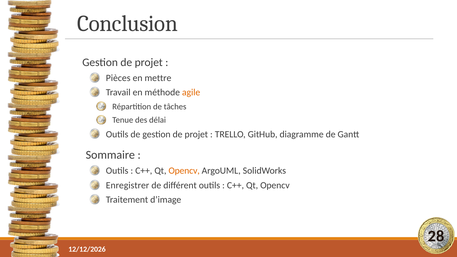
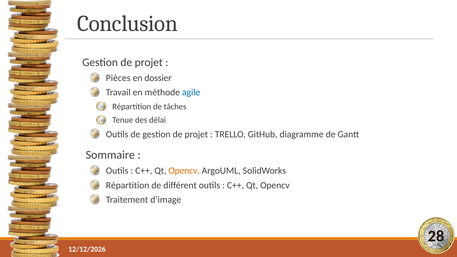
mettre: mettre -> dossier (158, 78)
agile colour: orange -> blue (191, 93)
Enregistrer: Enregistrer -> Répartition (128, 185)
